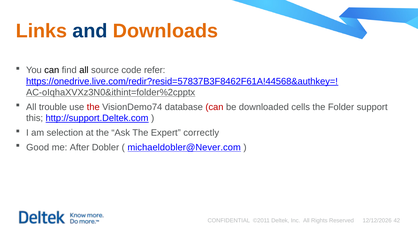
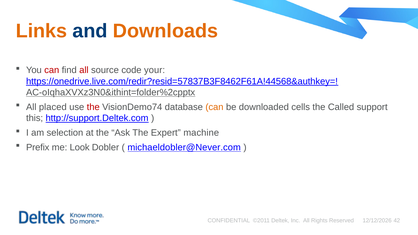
can colour: black -> red (52, 70)
all colour: black -> red (84, 70)
refer: refer -> your (155, 70)
trouble: trouble -> placed (53, 107)
can colour: red -> orange (214, 107)
Folder: Folder -> Called (341, 107)
correctly: correctly -> machine (201, 133)
Good: Good -> Prefix (38, 148)
After: After -> Look (80, 148)
